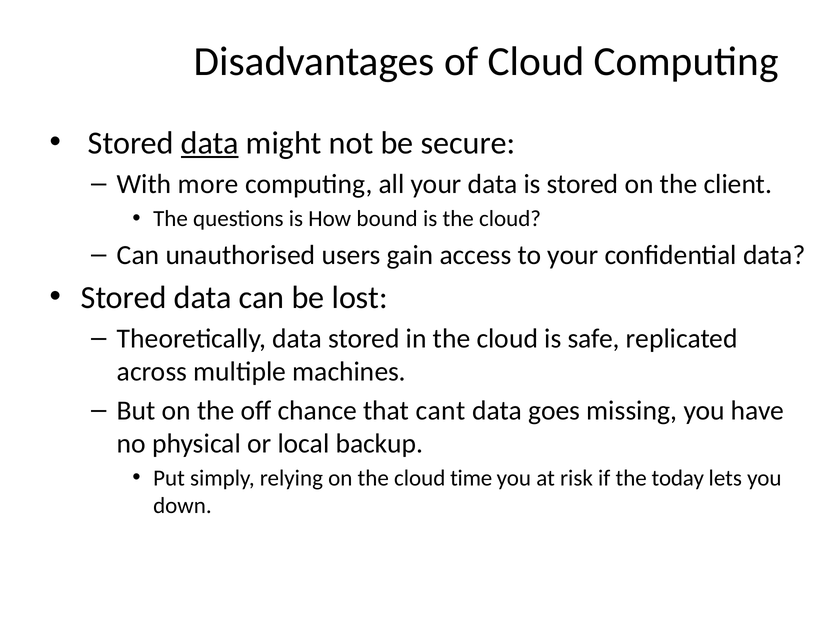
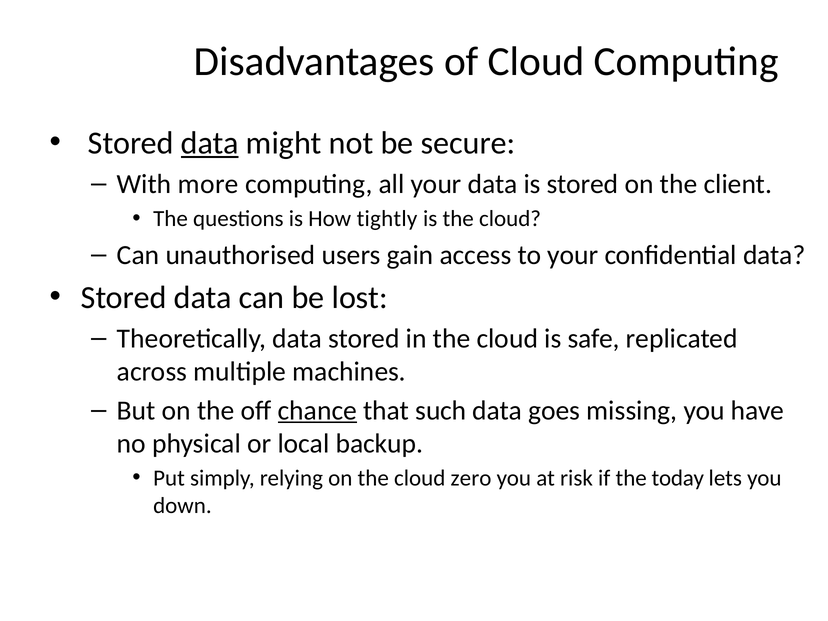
bound: bound -> tightly (387, 219)
chance underline: none -> present (317, 410)
cant: cant -> such (441, 410)
time: time -> zero (471, 478)
